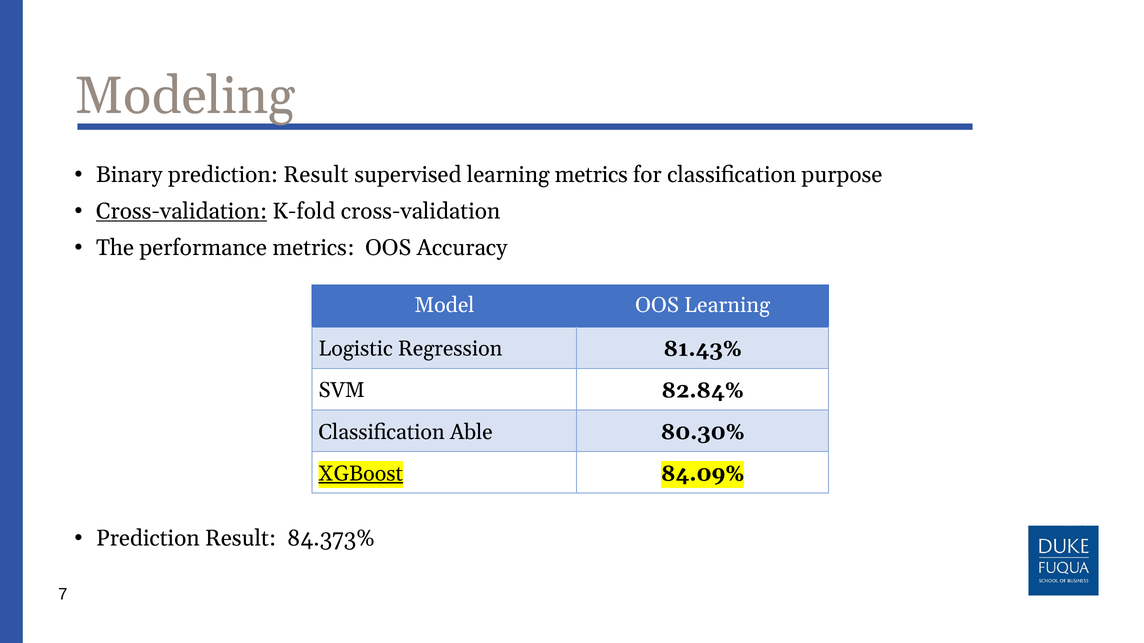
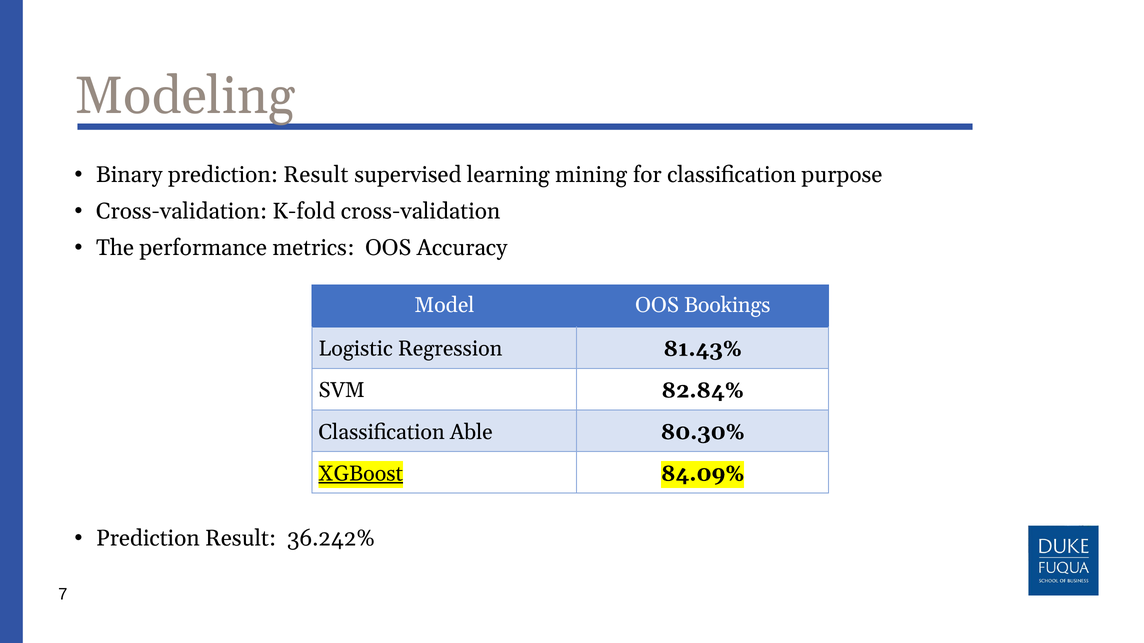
learning metrics: metrics -> mining (591, 175)
Cross-validation underline: present -> none (181, 211)
OOS Learning: Learning -> Bookings (727, 305)
84.373%: 84.373% -> 36.242% (331, 539)
